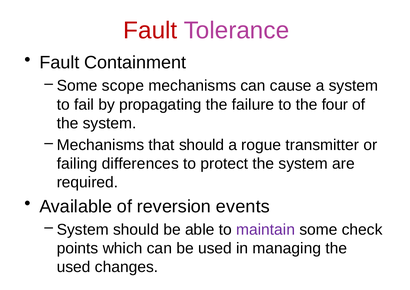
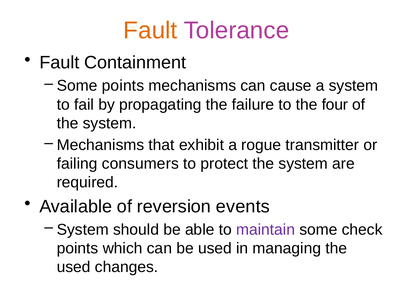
Fault colour: red -> orange (150, 30)
Some scope: scope -> points (123, 86)
that should: should -> exhibit (202, 145)
differences: differences -> consumers (140, 164)
